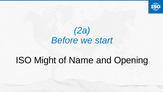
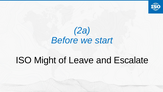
Name: Name -> Leave (81, 60)
Opening: Opening -> Escalate (131, 60)
